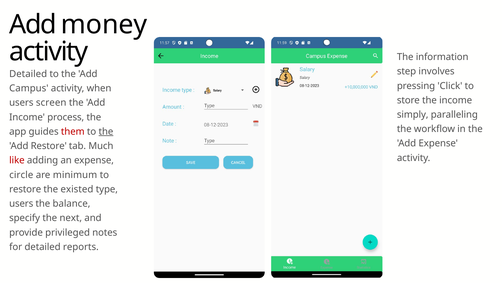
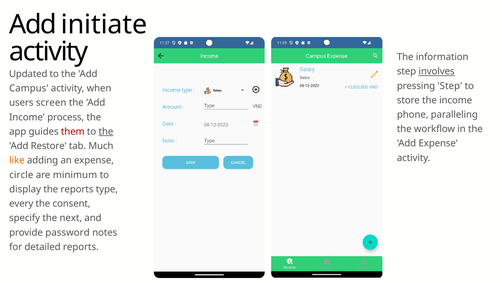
money: money -> initiate (104, 25)
involves underline: none -> present (437, 71)
Detailed: Detailed -> Updated (28, 74)
pressing Click: Click -> Step (450, 86)
simply: simply -> phone (413, 114)
like colour: red -> orange (17, 160)
restore: restore -> display (25, 189)
the existed: existed -> reports (77, 189)
users: users -> every (21, 203)
balance: balance -> consent (72, 203)
privileged: privileged -> password (67, 232)
